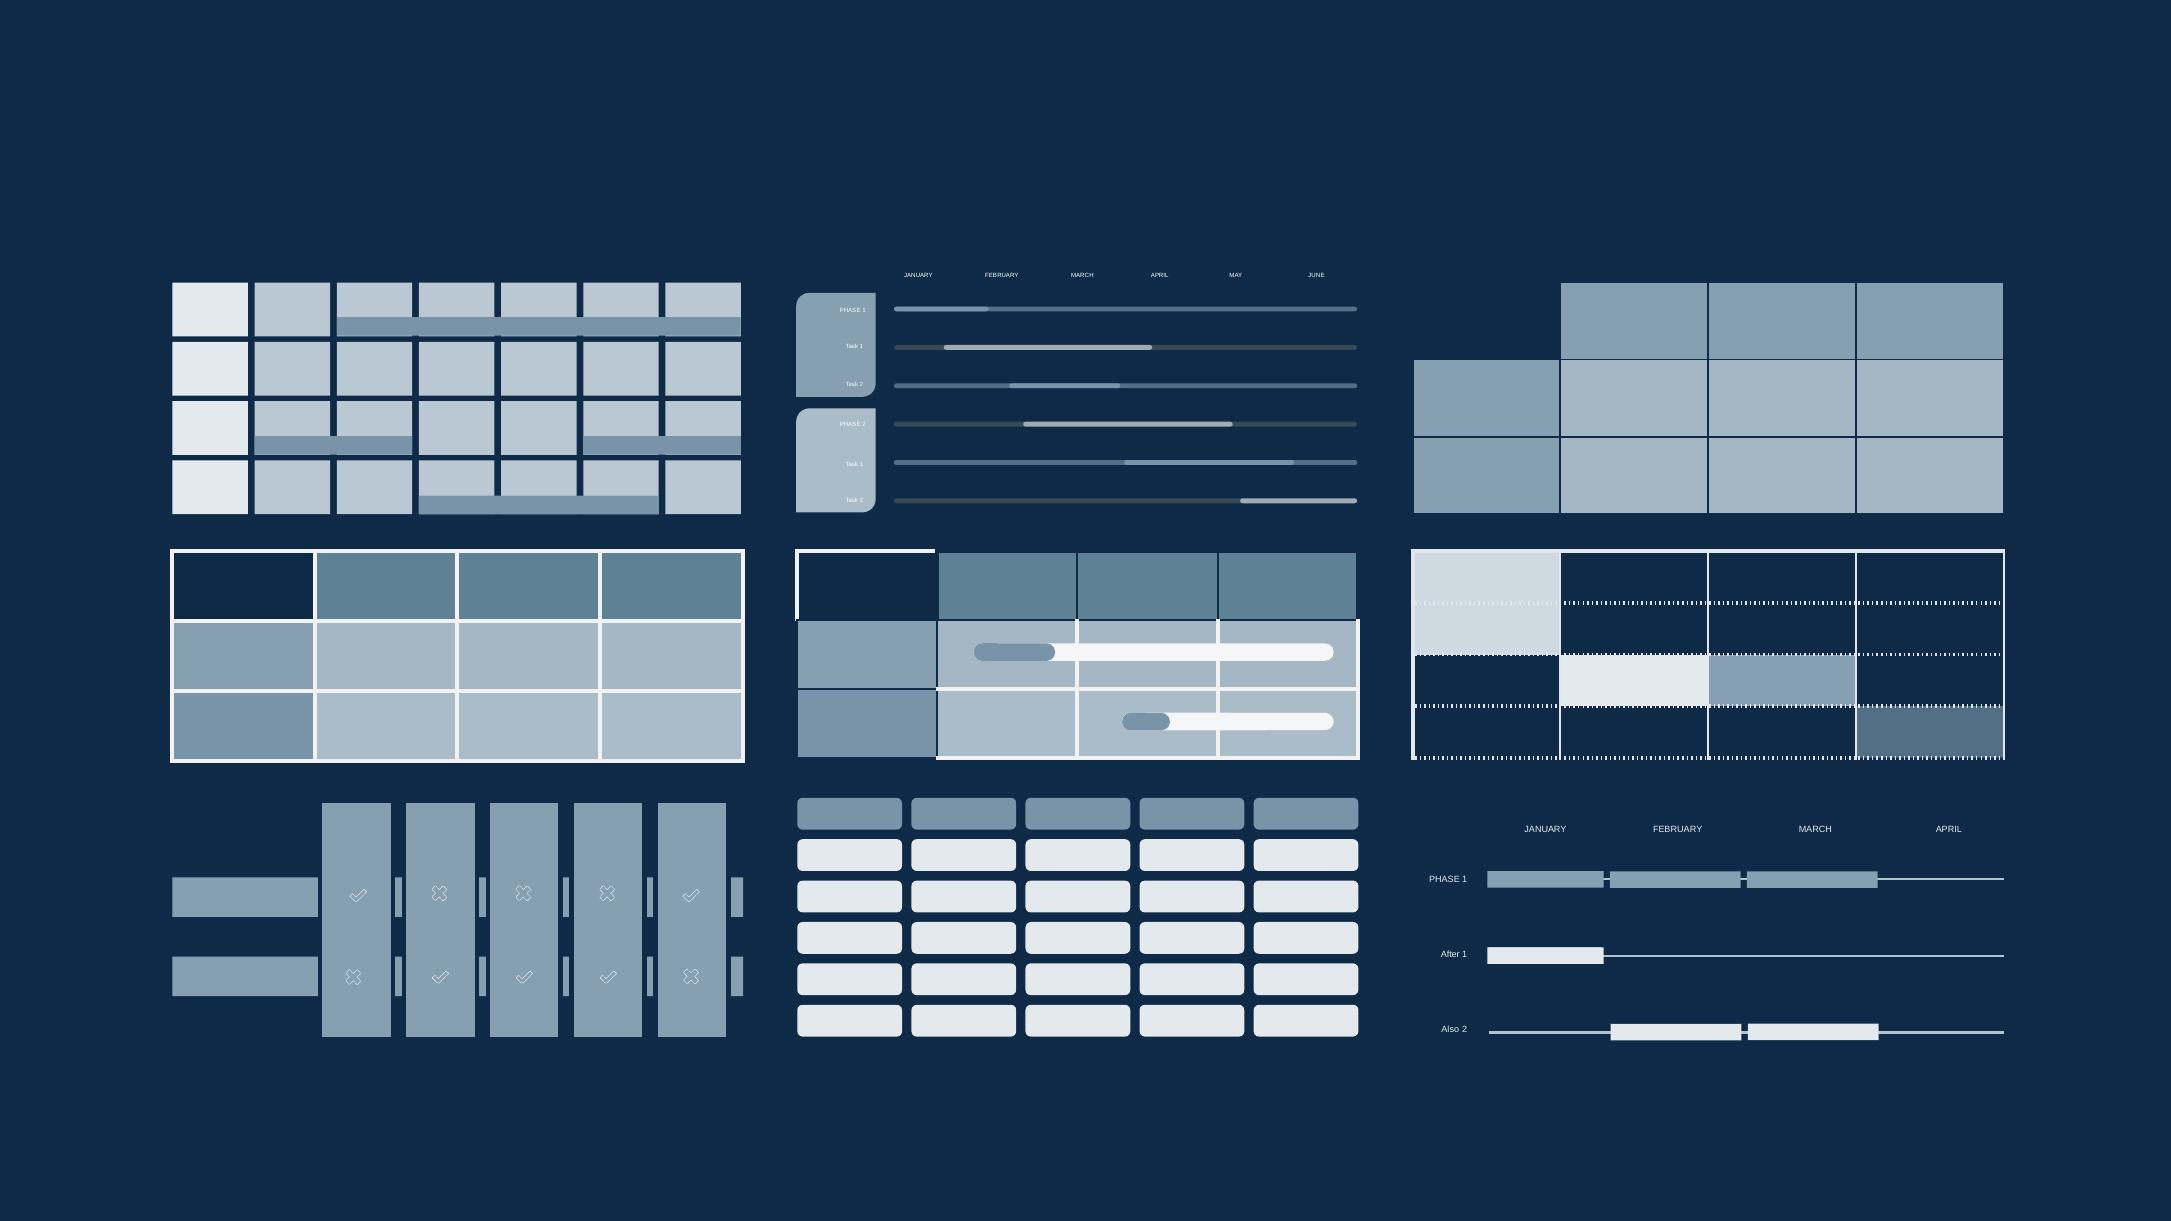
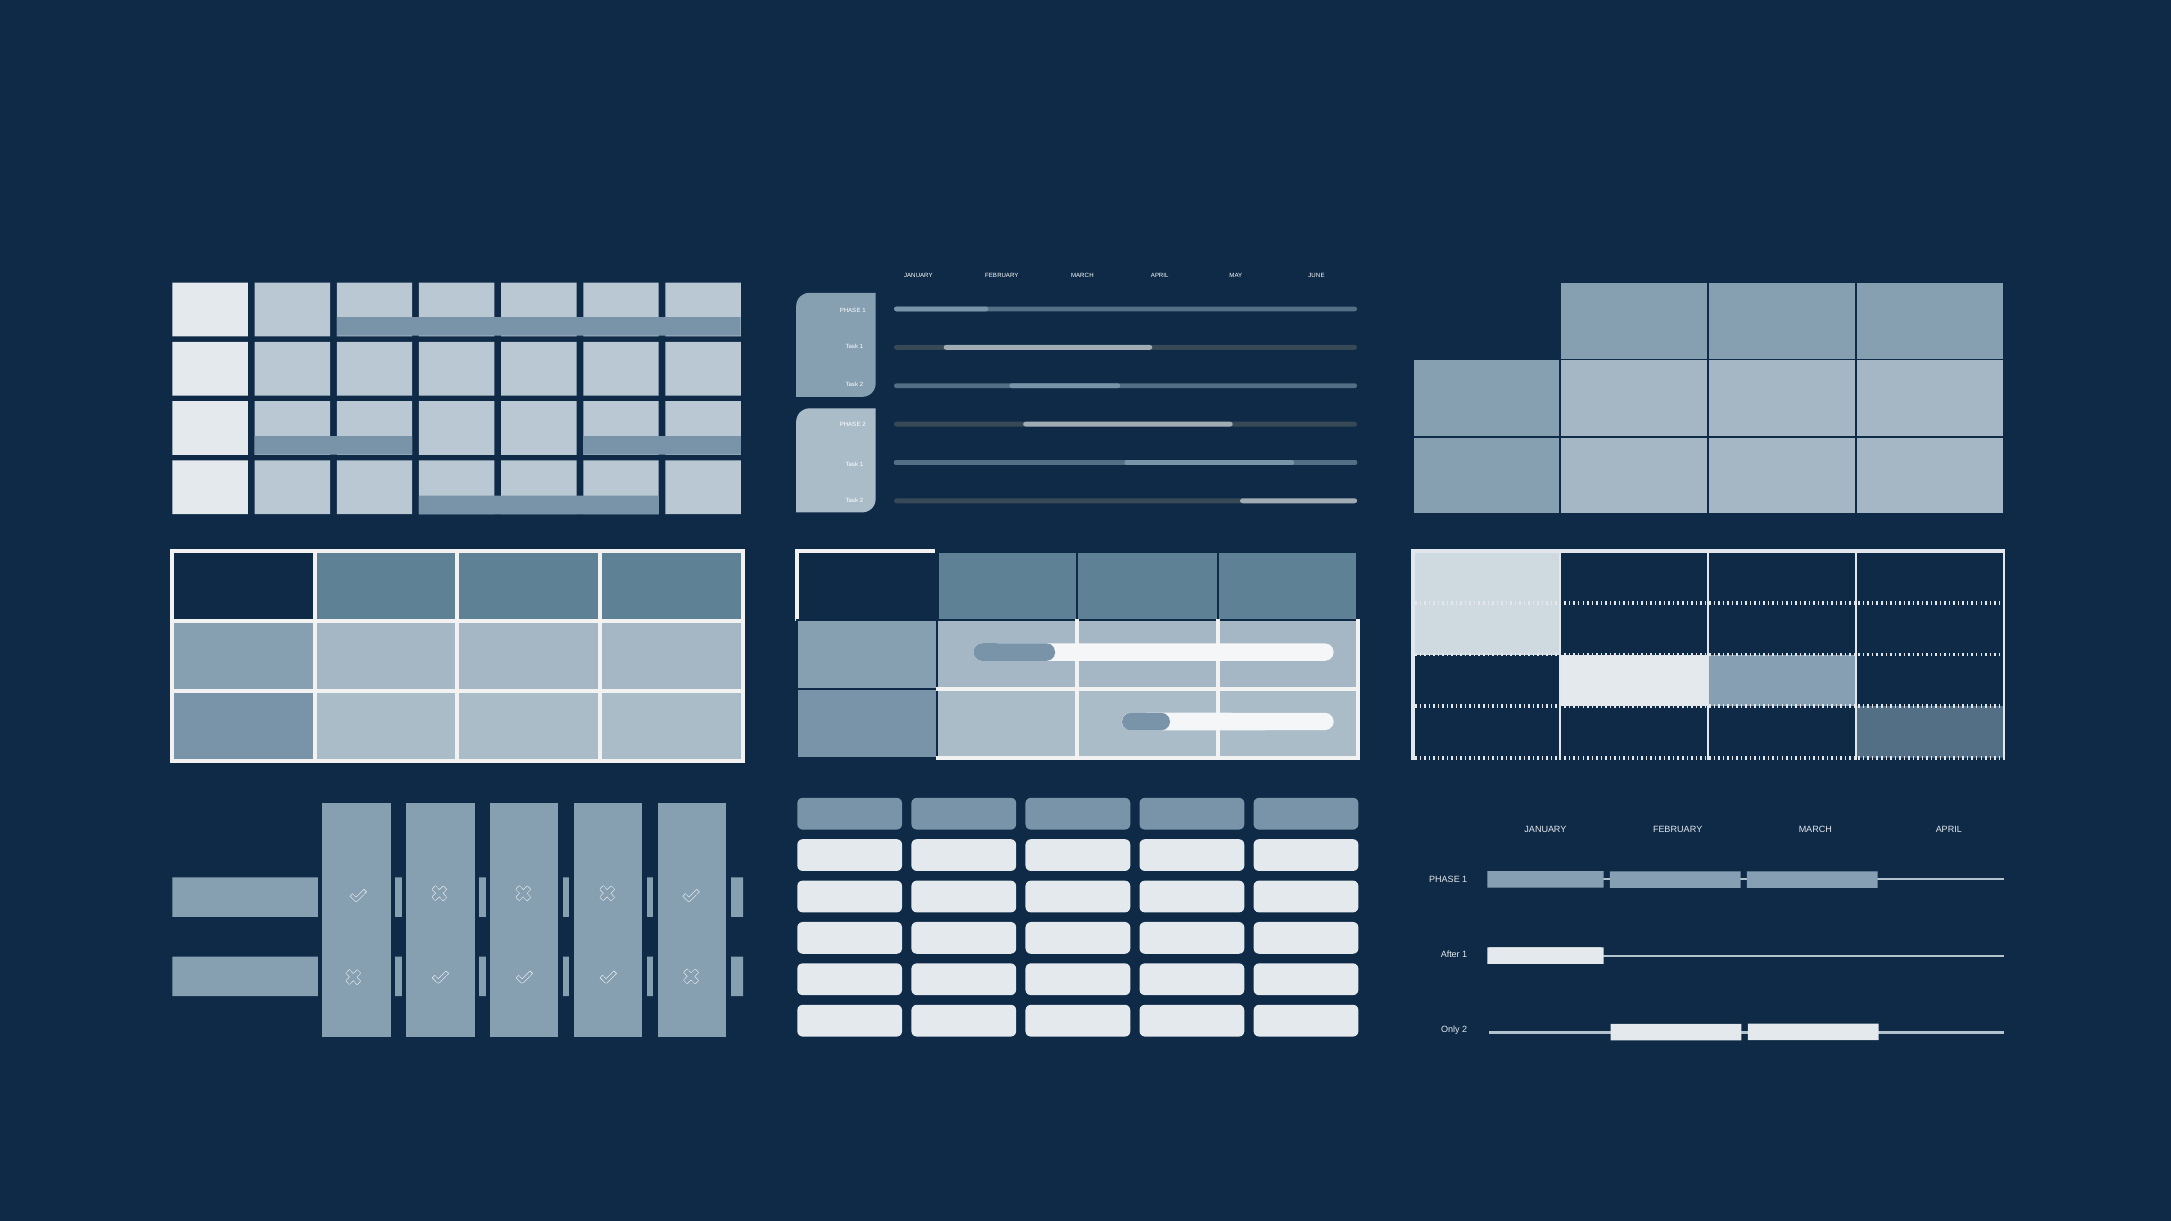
Also: Also -> Only (1450, 1030)
